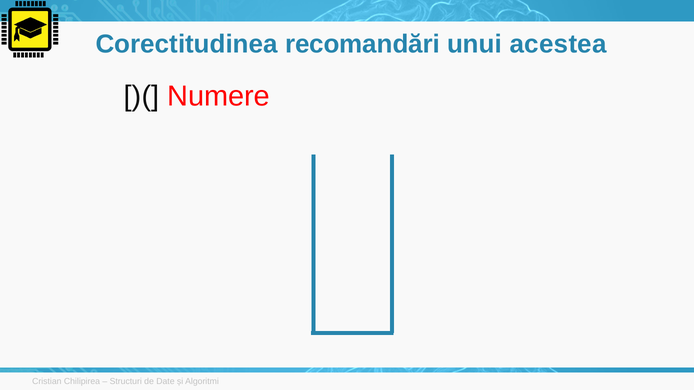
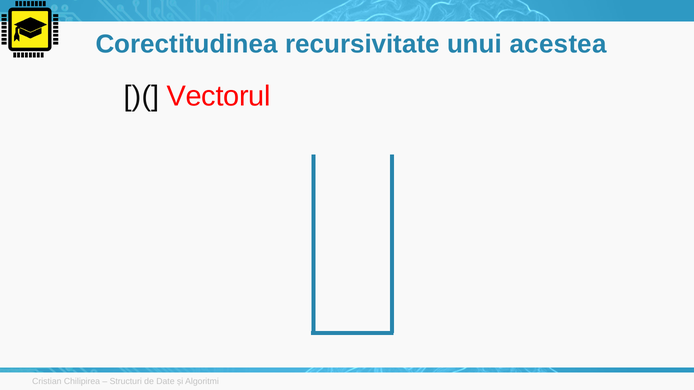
recomandări: recomandări -> recursivitate (362, 44)
Numere: Numere -> Vectorul (219, 96)
